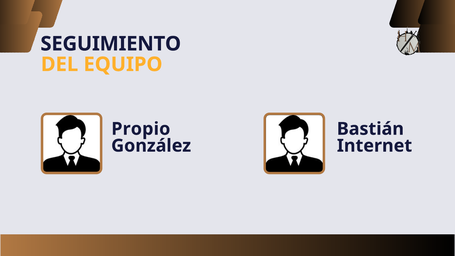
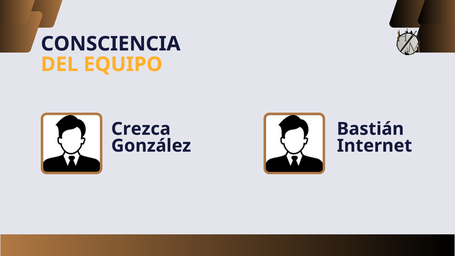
SEGUIMIENTO: SEGUIMIENTO -> CONSCIENCIA (111, 44)
Propio: Propio -> Crezca (141, 129)
